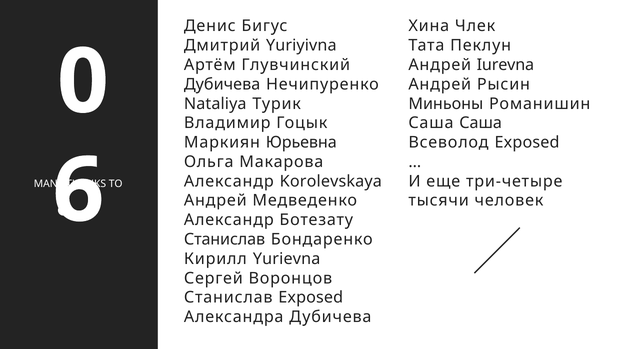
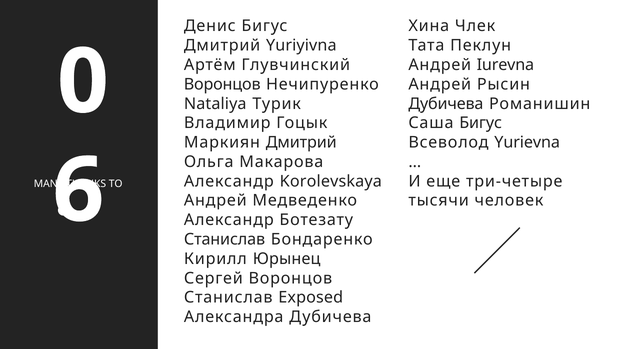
Дубичева: Дубичева -> Воронцов (222, 84)
Миньоны: Миньоны -> Дубичева (446, 104)
Саша Саша: Саша -> Бигус (481, 123)
Маркиян Юрьевна: Юрьевна -> Дмитрий (301, 142)
Всеволод Exposed: Exposed -> Yurievna (527, 142)
Yurievna: Yurievna -> Юрынец (287, 259)
